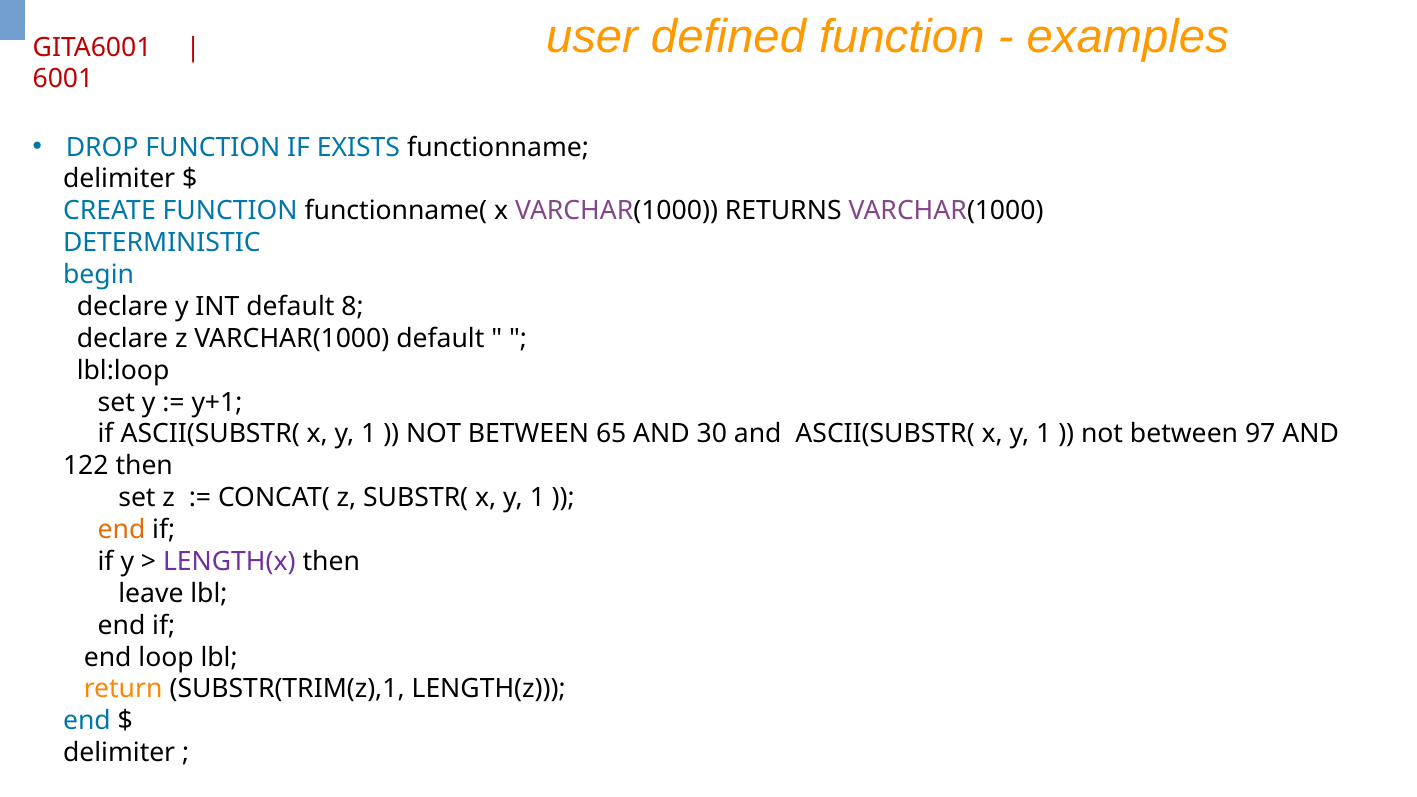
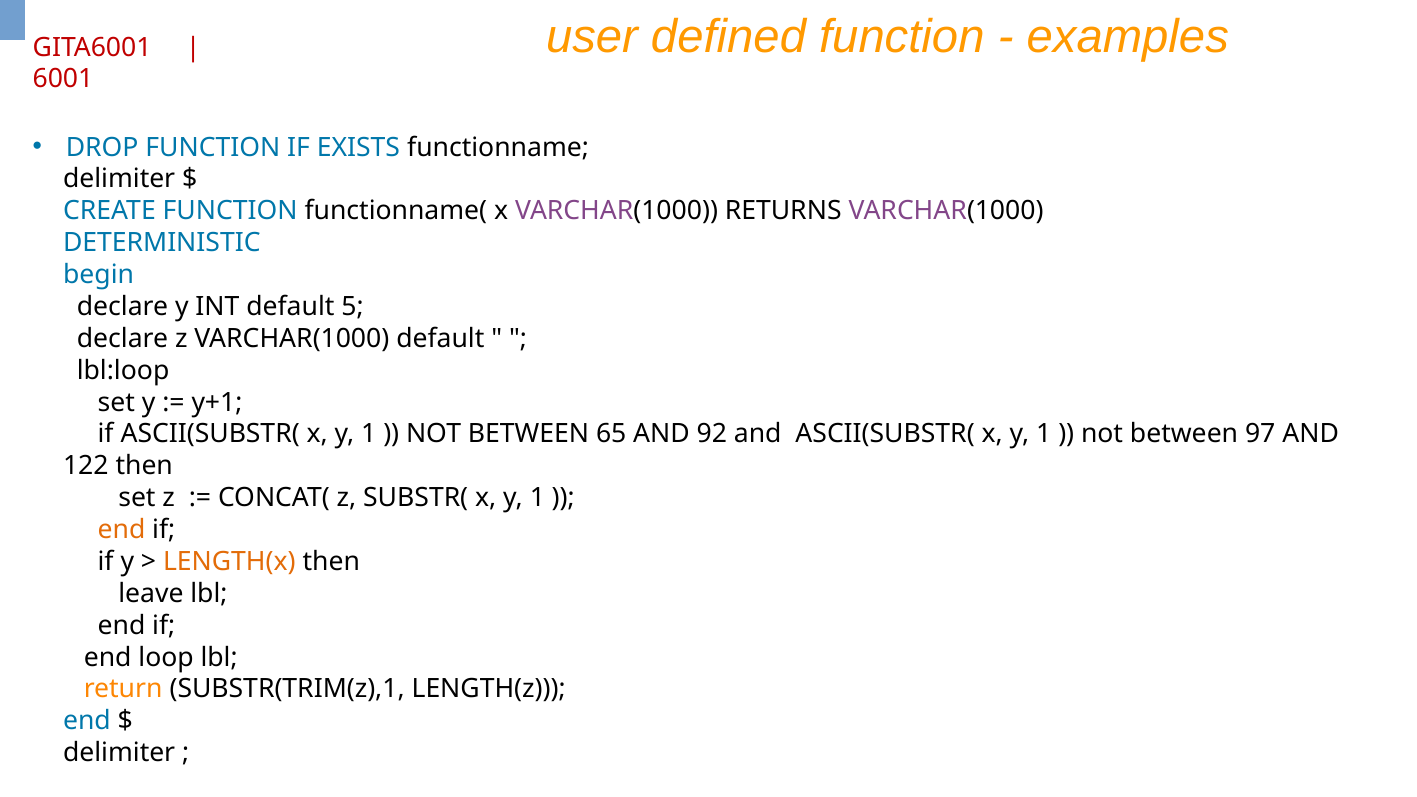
8: 8 -> 5 (353, 307)
30: 30 -> 92 (712, 434)
LENGTH(x colour: purple -> orange (229, 562)
